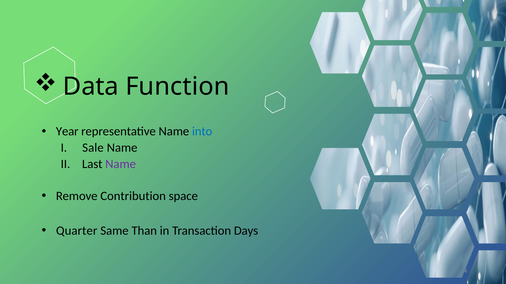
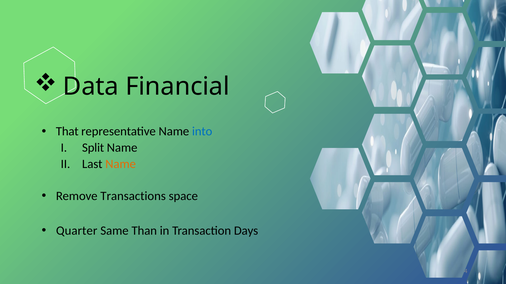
Function: Function -> Financial (178, 87)
Year: Year -> That (67, 132)
Sale: Sale -> Split (93, 148)
Name colour: purple -> orange (121, 164)
Contribution: Contribution -> Transactions (133, 196)
